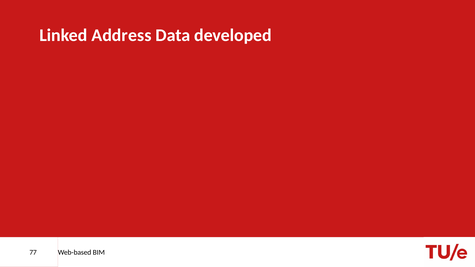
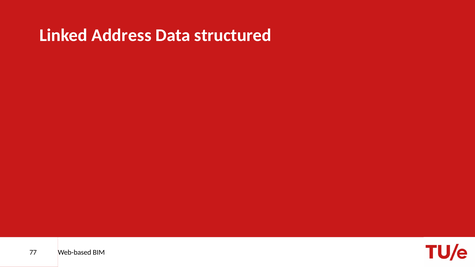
developed: developed -> structured (233, 35)
